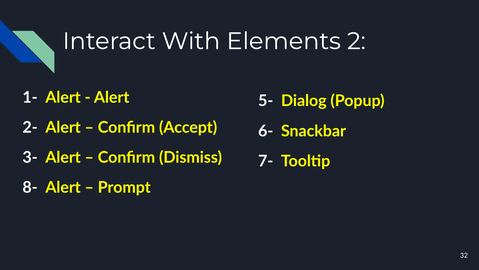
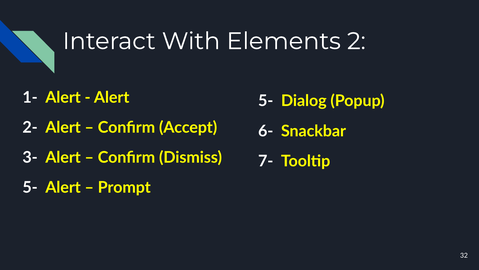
8-: 8- -> 5- (30, 187)
